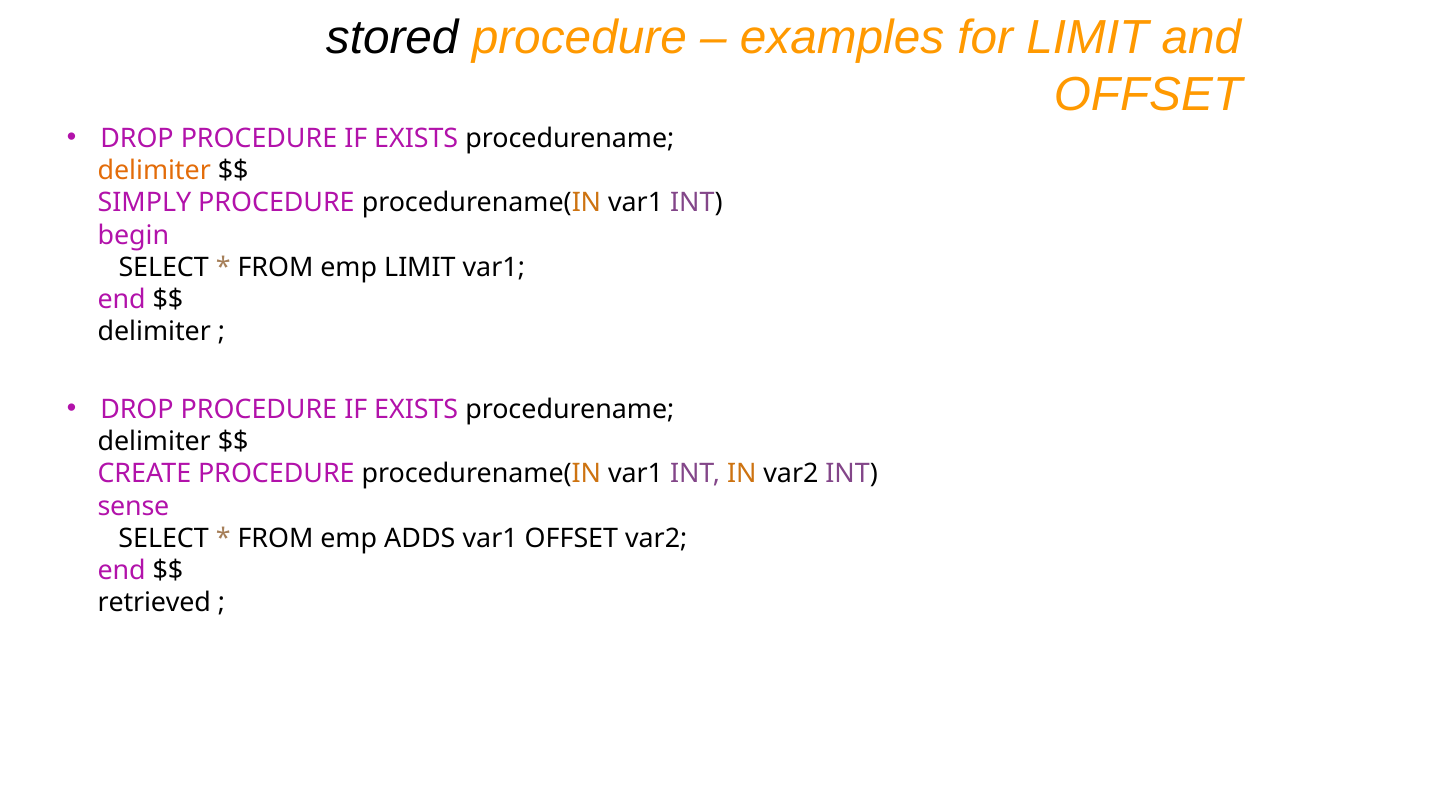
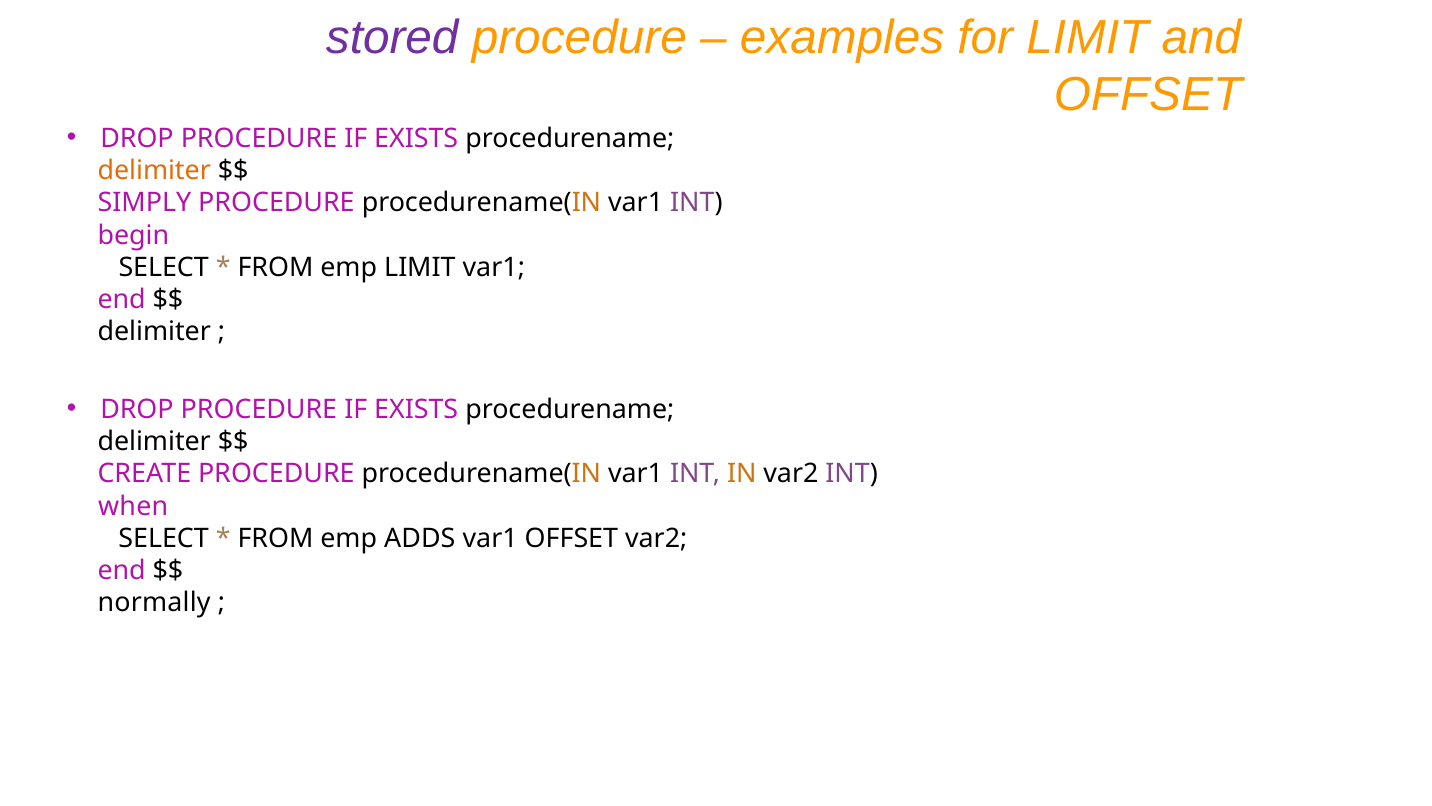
stored colour: black -> purple (392, 37)
sense: sense -> when (133, 506)
retrieved: retrieved -> normally (154, 603)
